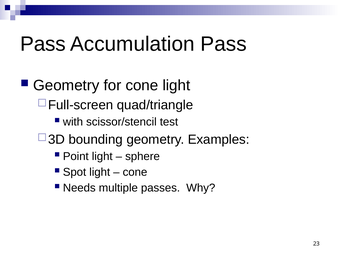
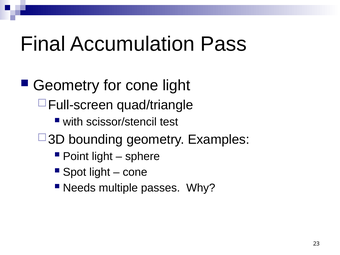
Pass: Pass -> Final (43, 44)
